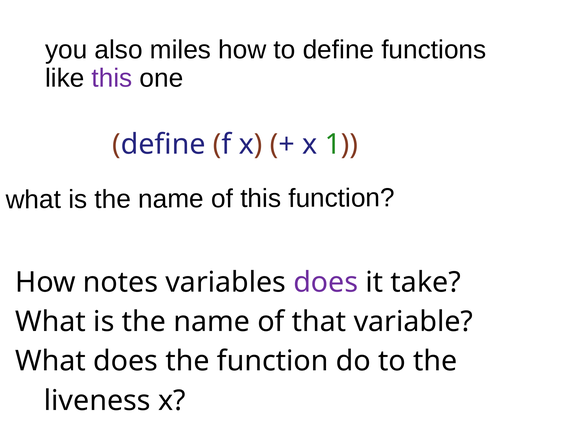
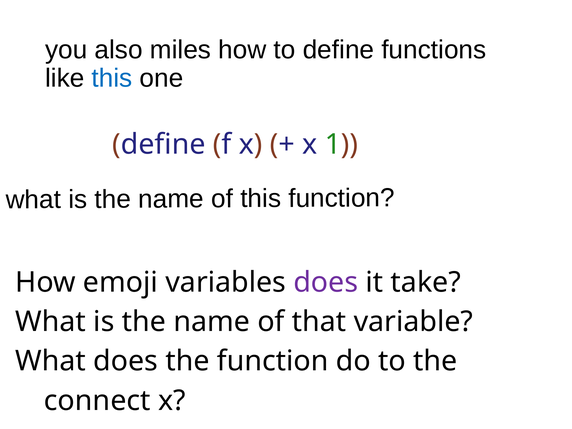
this colour: purple -> blue (112, 78)
notes: notes -> emoji (120, 282)
liveness: liveness -> connect (97, 401)
